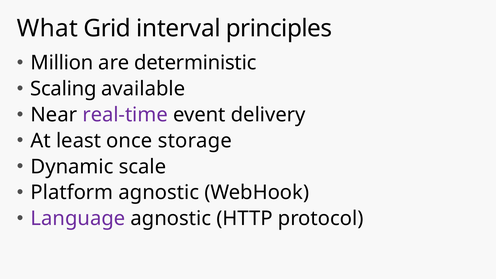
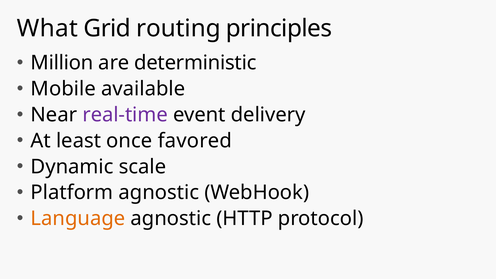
interval: interval -> routing (178, 28)
Scaling: Scaling -> Mobile (63, 89)
storage: storage -> favored (195, 141)
Language colour: purple -> orange (78, 219)
